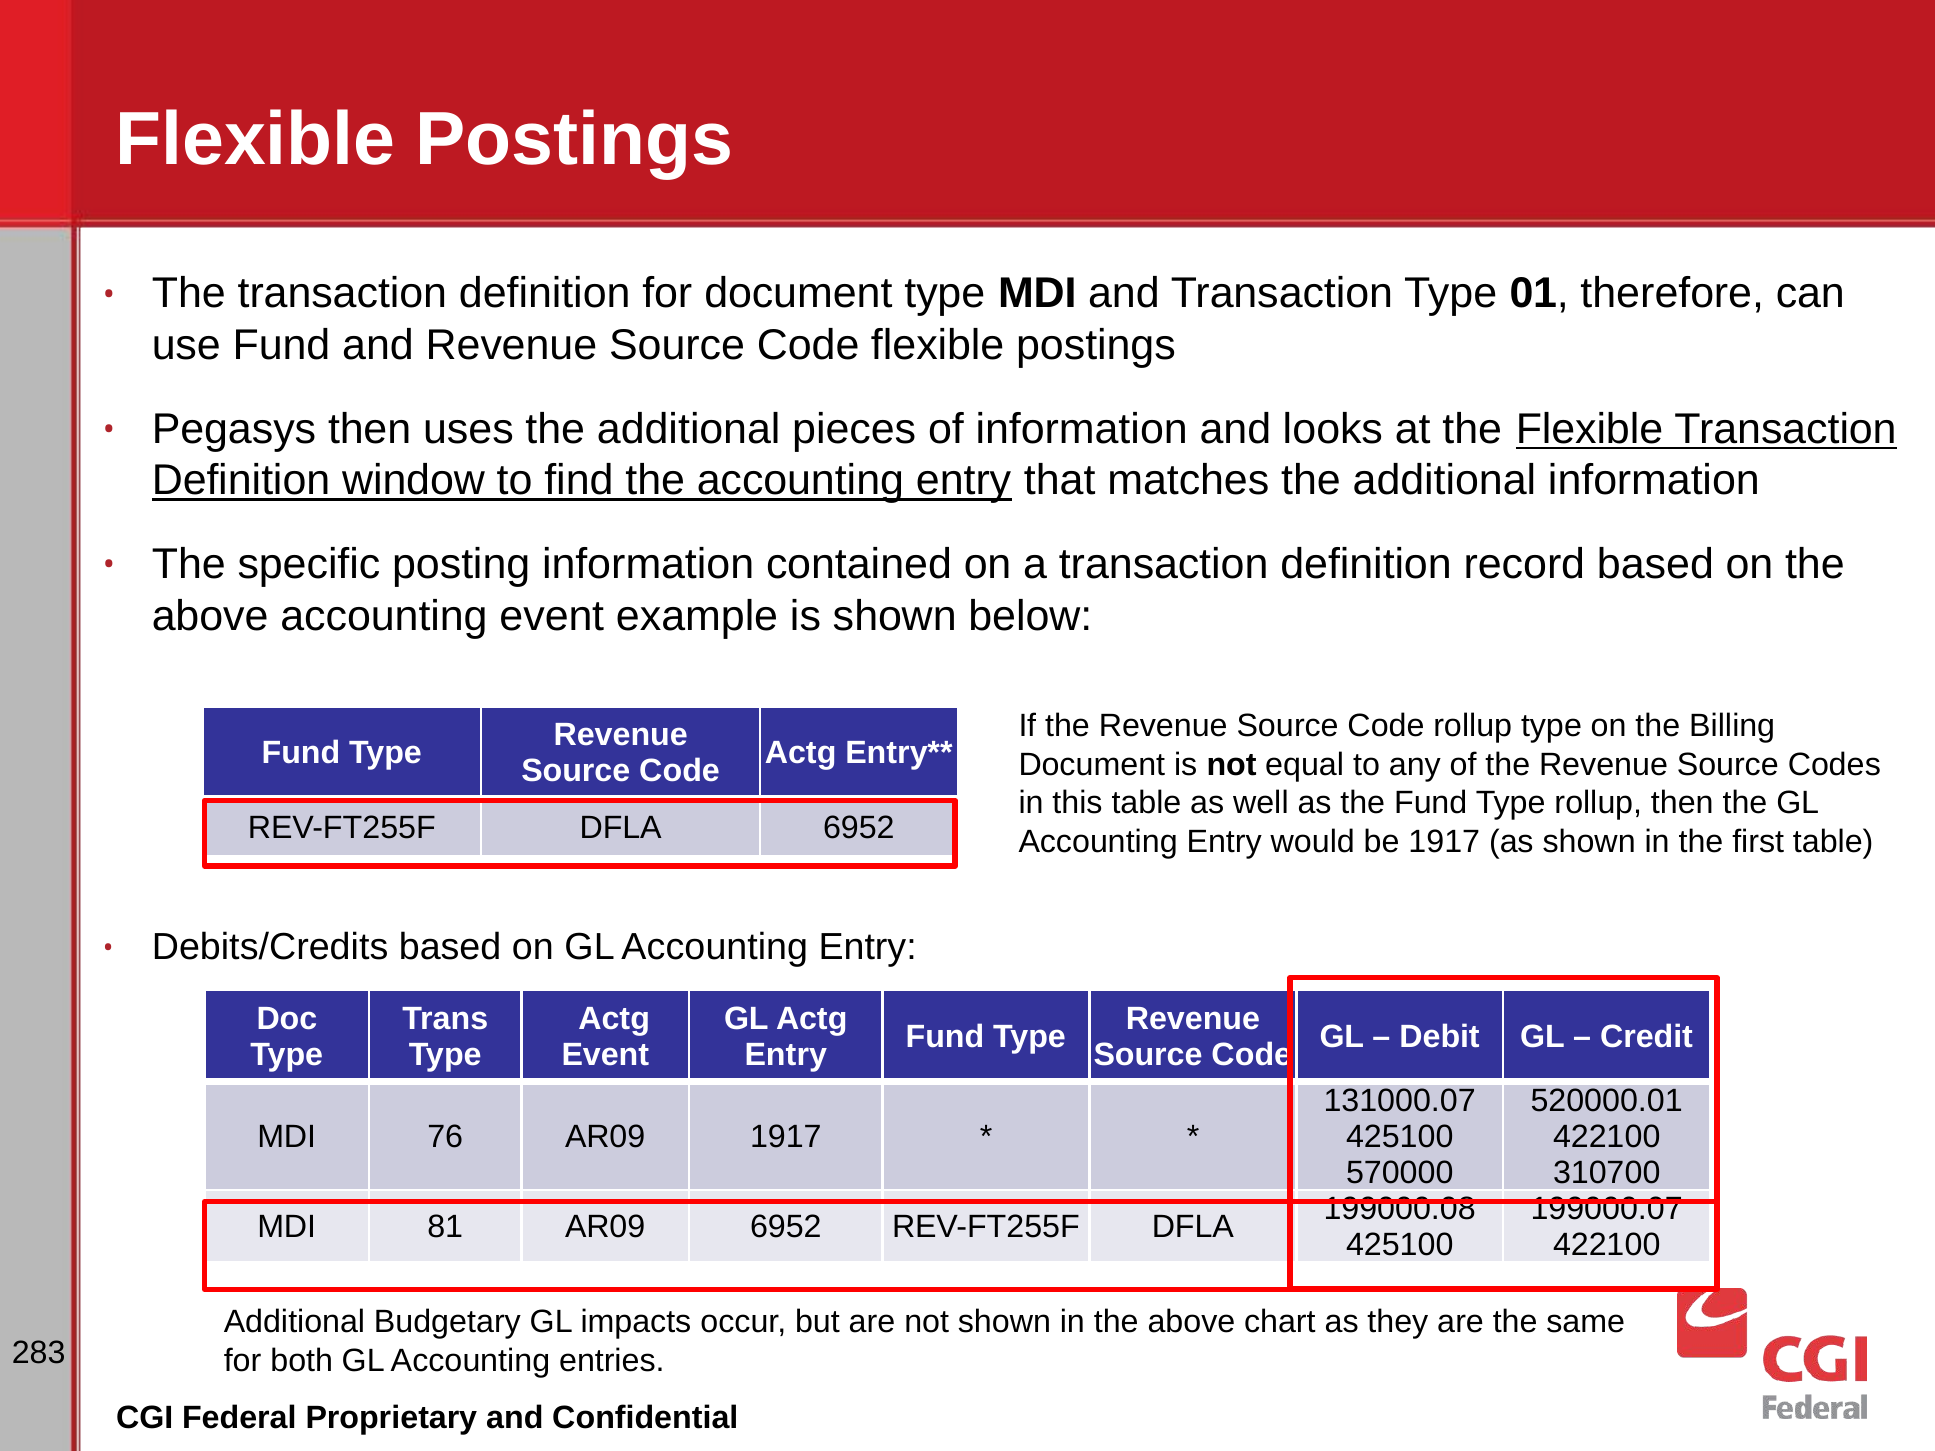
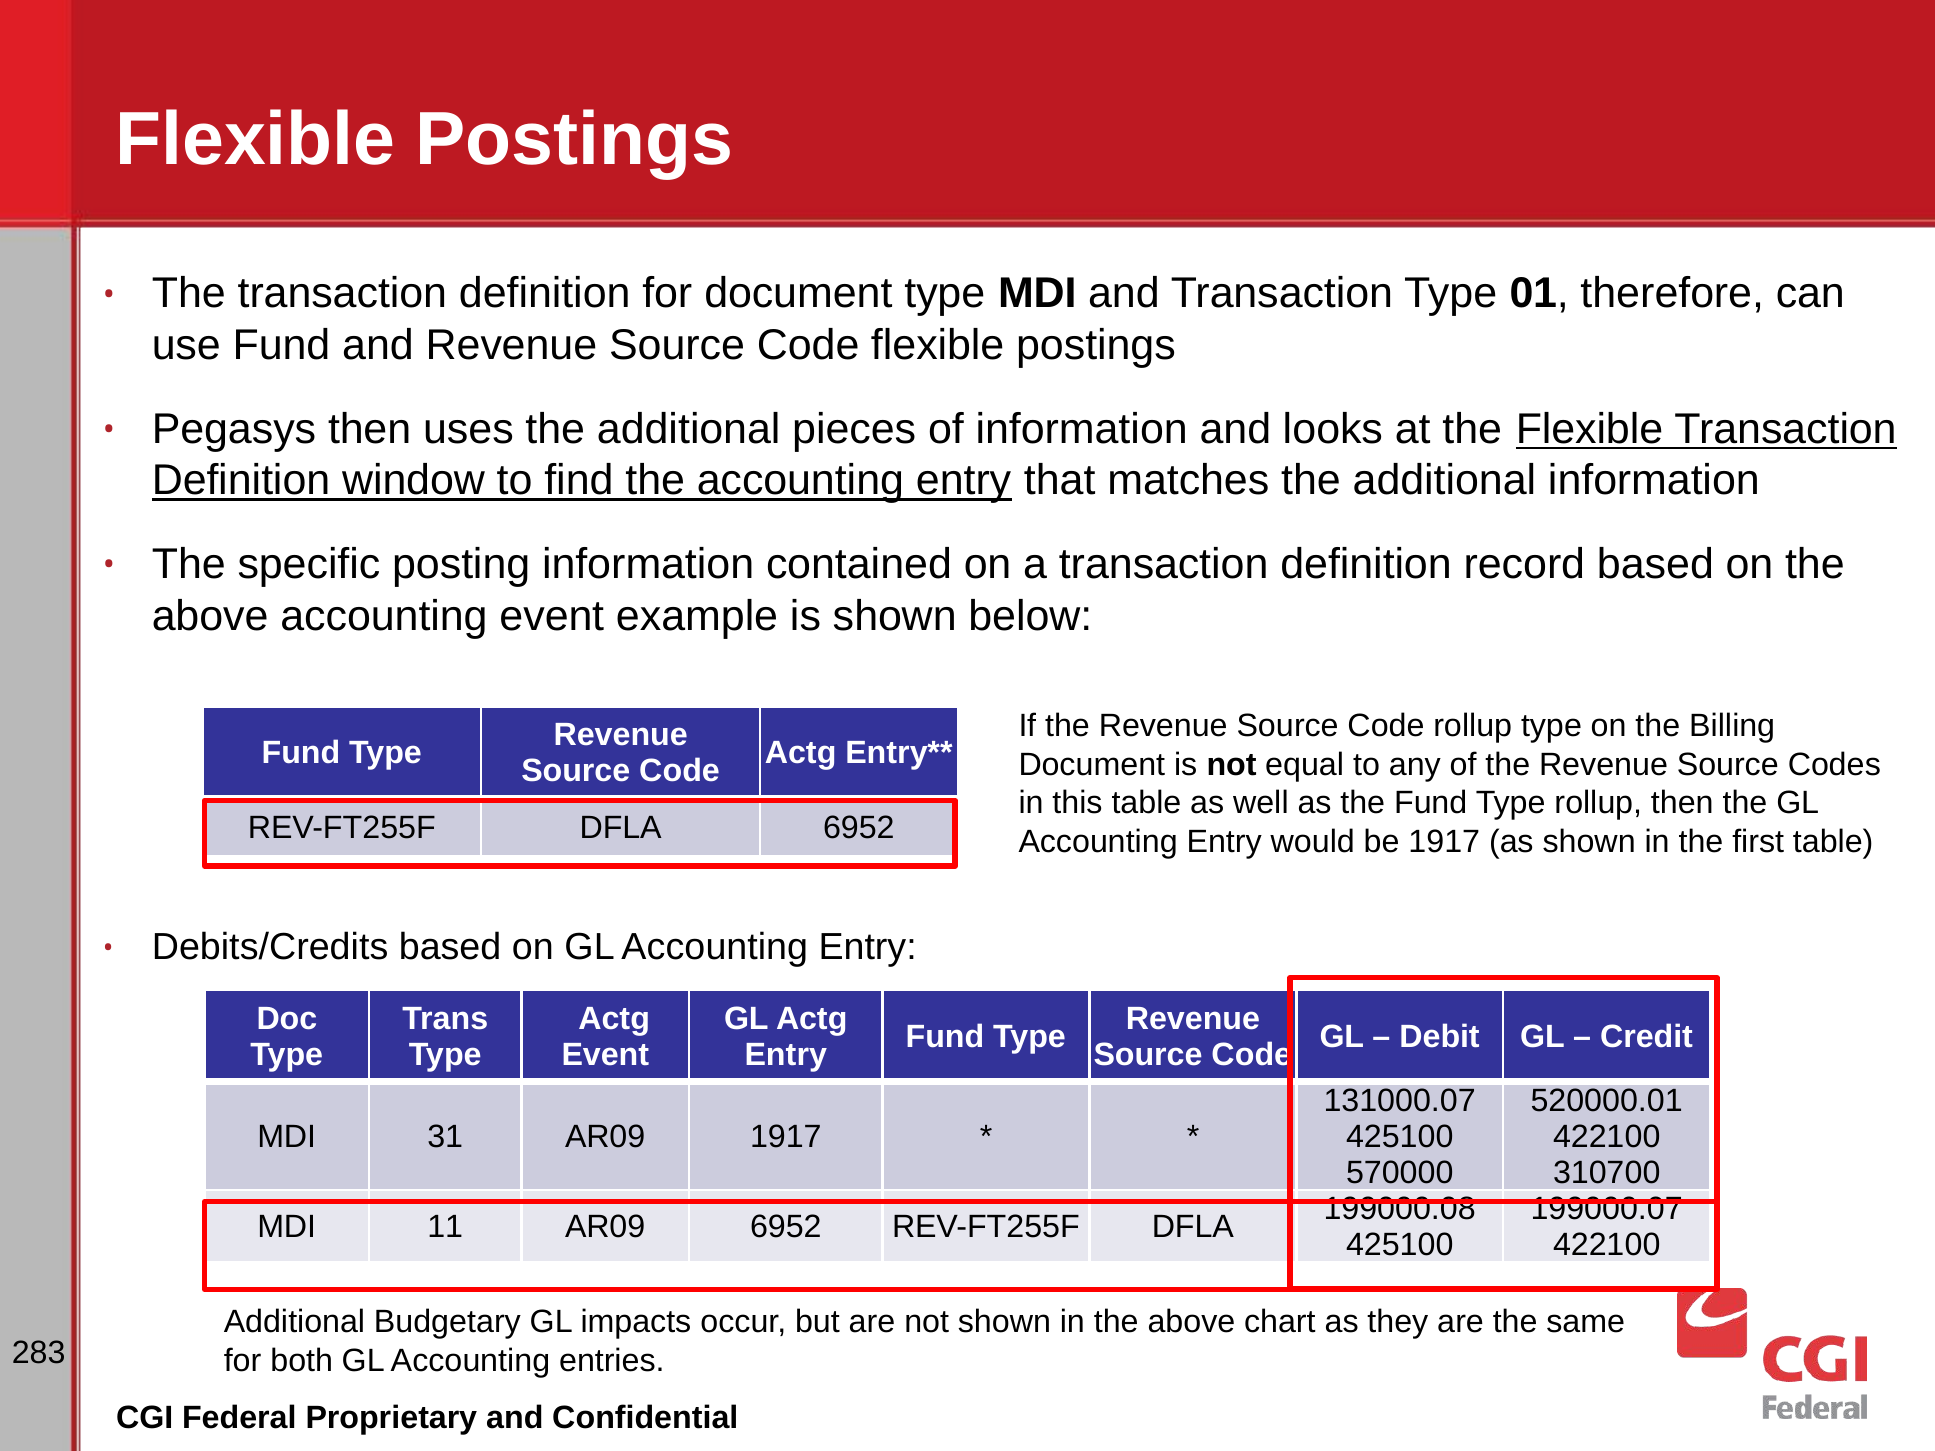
76: 76 -> 31 (445, 1137)
81: 81 -> 11 (445, 1227)
